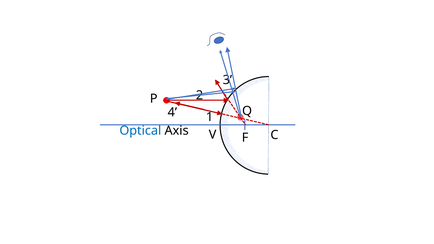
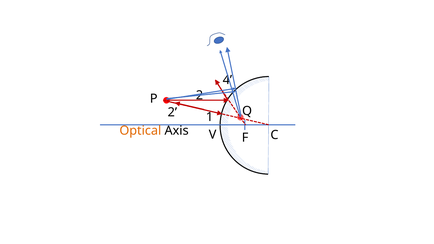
3: 3 -> 4 (227, 80)
4: 4 -> 2 (172, 112)
Optical colour: blue -> orange (140, 131)
